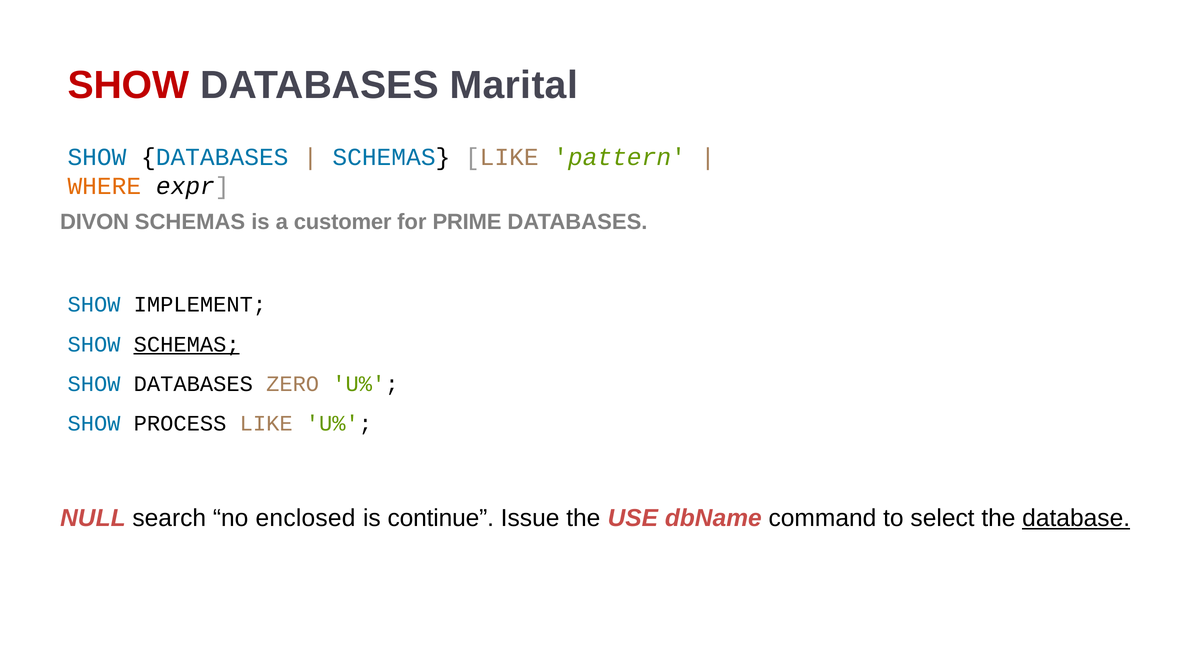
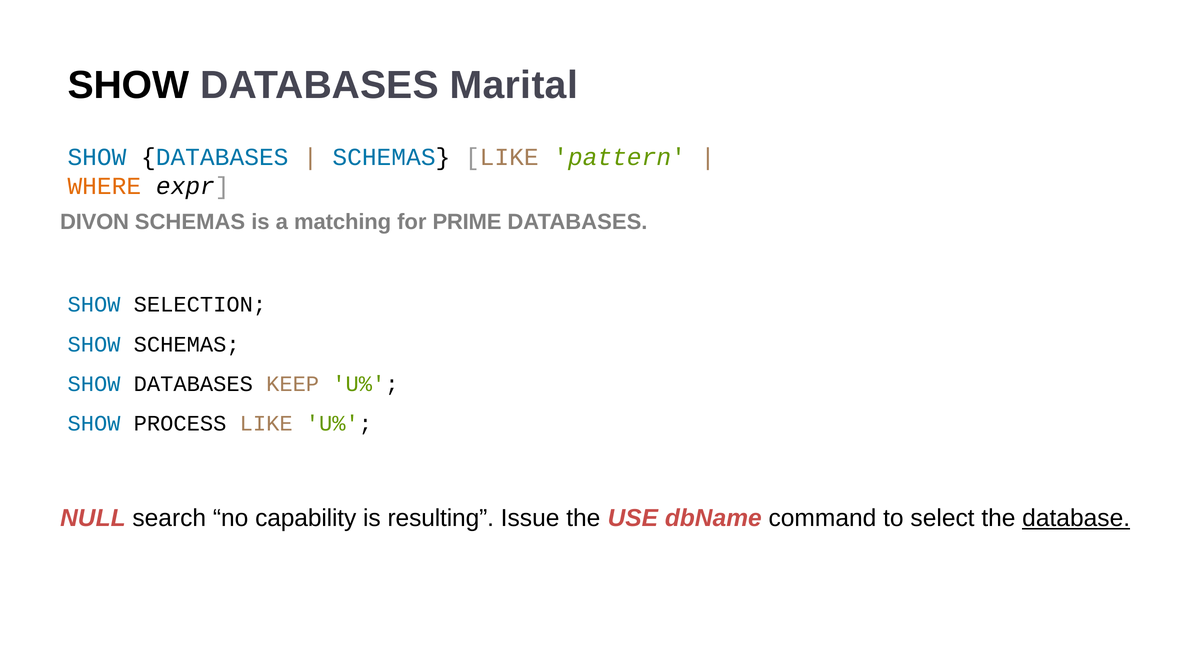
SHOW colour: red -> black (128, 85)
customer: customer -> matching (343, 222)
IMPLEMENT: IMPLEMENT -> SELECTION (200, 305)
SCHEMAS underline: present -> none (187, 344)
ZERO: ZERO -> KEEP (293, 384)
enclosed: enclosed -> capability (306, 518)
continue: continue -> resulting (441, 518)
